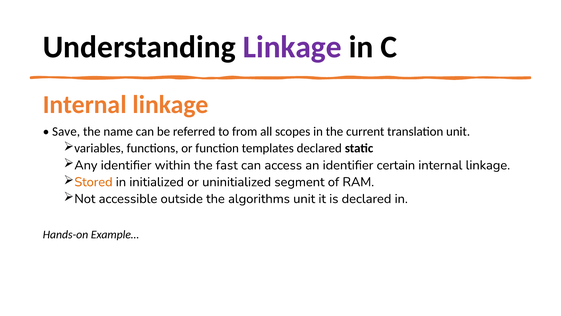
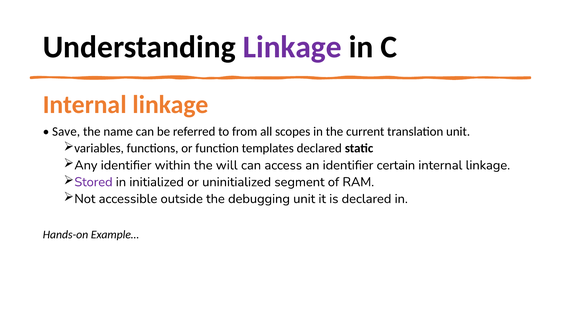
fast: fast -> will (227, 165)
Stored colour: orange -> purple (93, 182)
algorithms: algorithms -> debugging (259, 199)
